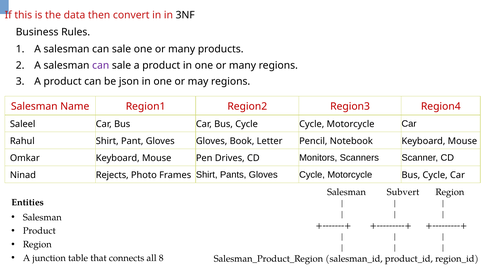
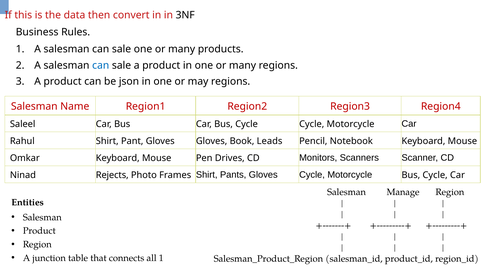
can colour: purple -> blue (101, 65)
Letter: Letter -> Leads (270, 141)
Subvert: Subvert -> Manage (403, 192)
all 8: 8 -> 1 (161, 258)
